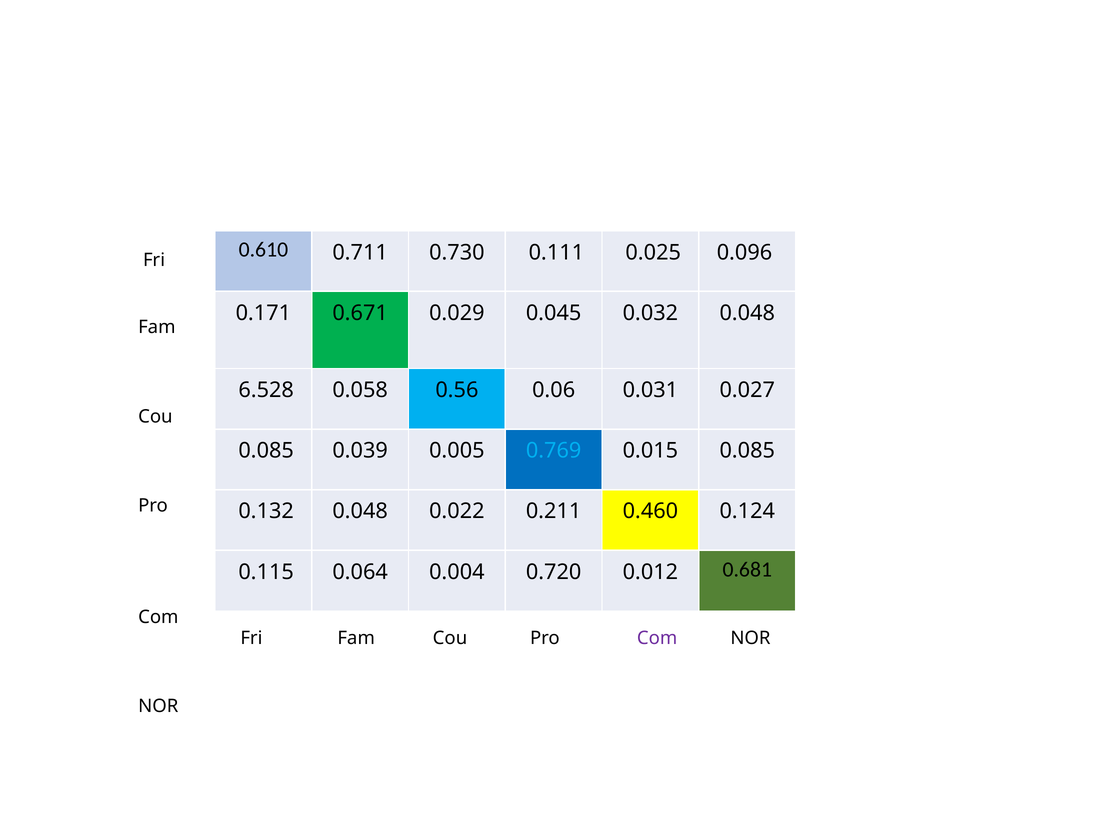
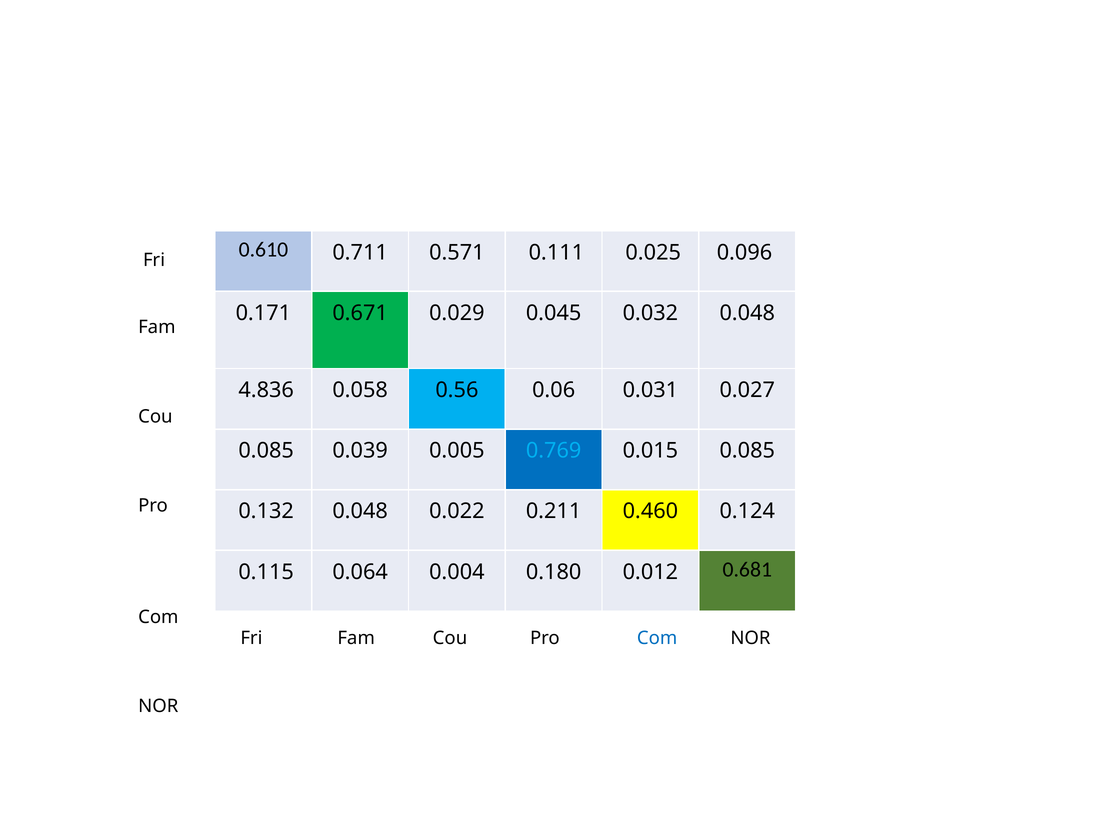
0.730: 0.730 -> 0.571 (457, 252)
6.528: 6.528 -> 4.836 (266, 390)
0.720: 0.720 -> 0.180 (554, 572)
Com colour: purple -> blue (657, 638)
